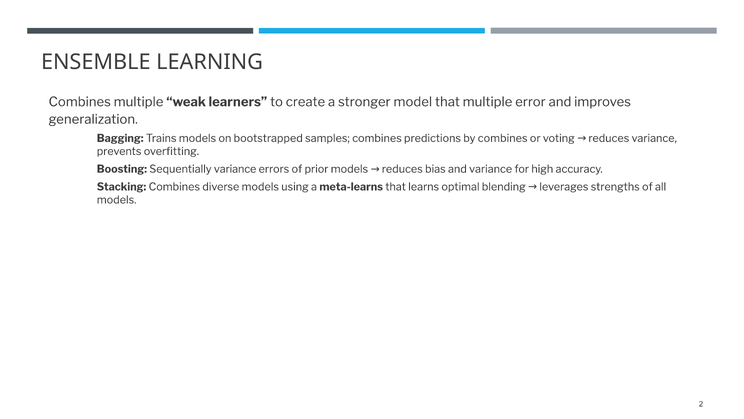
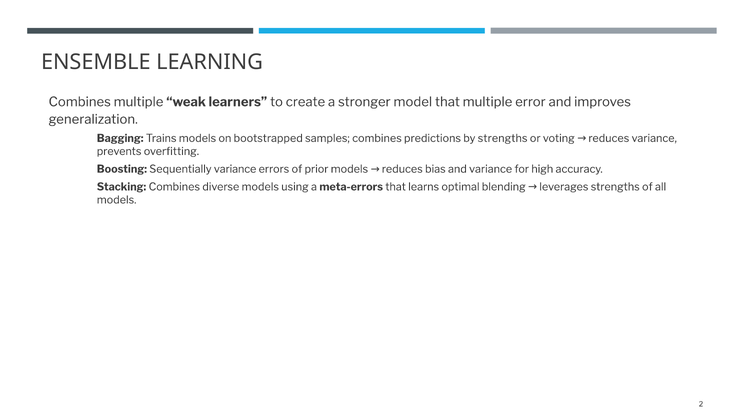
by combines: combines -> strengths (503, 138)
meta-learns: meta-learns -> meta-errors (351, 187)
